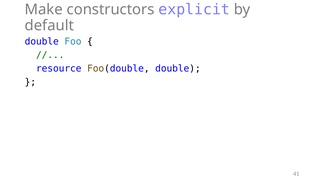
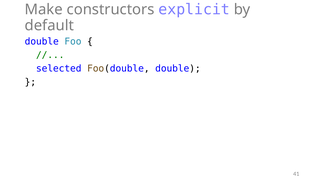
resource: resource -> selected (59, 69)
